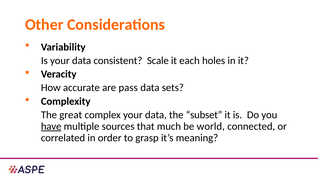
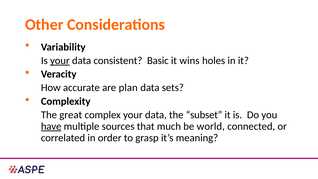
your underline: none -> present (60, 61)
Scale: Scale -> Basic (158, 61)
each: each -> wins (189, 61)
pass: pass -> plan (128, 88)
